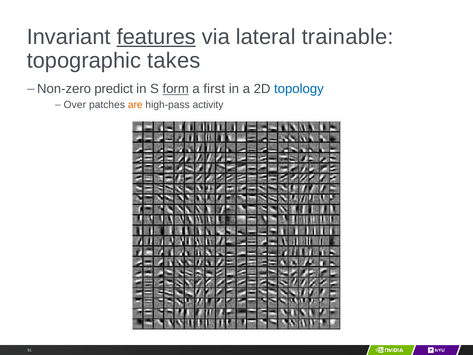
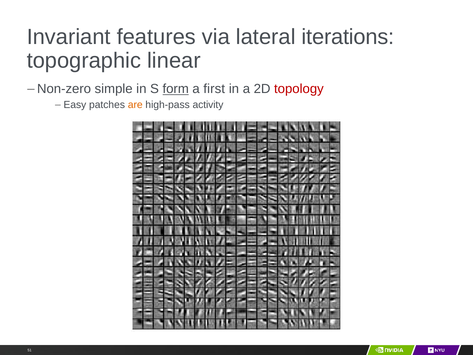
features underline: present -> none (156, 37)
trainable: trainable -> iterations (348, 37)
takes: takes -> linear (174, 61)
predict: predict -> simple (114, 89)
topology colour: blue -> red (299, 89)
Over: Over -> Easy (75, 105)
